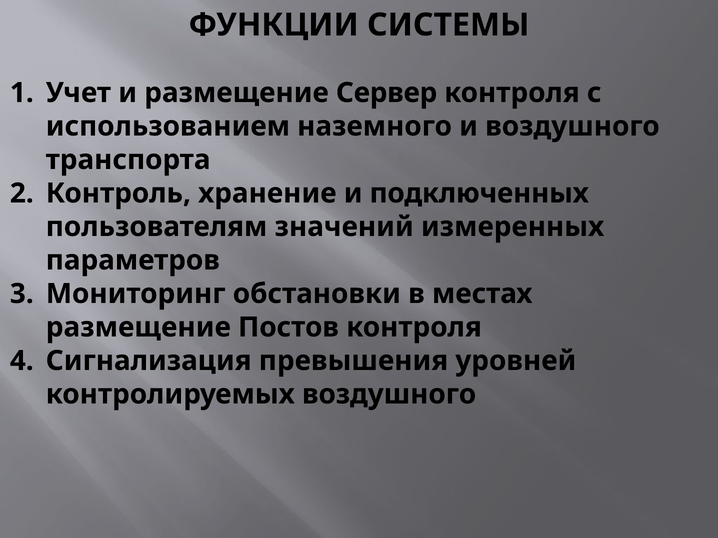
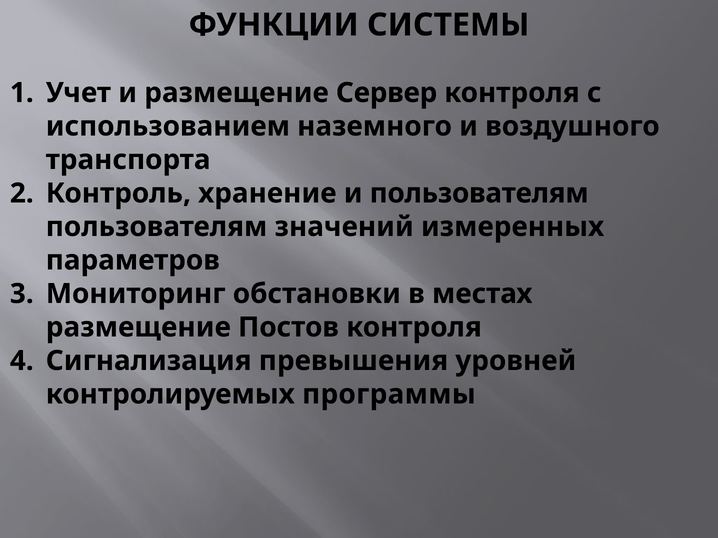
и подключенных: подключенных -> пользователям (479, 193)
контролируемых воздушного: воздушного -> программы (389, 395)
